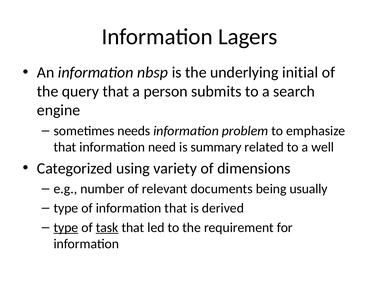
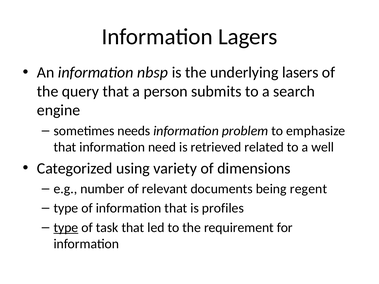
initial: initial -> lasers (300, 72)
summary: summary -> retrieved (216, 147)
usually: usually -> regent (308, 189)
derived: derived -> profiles (223, 208)
task underline: present -> none (107, 228)
